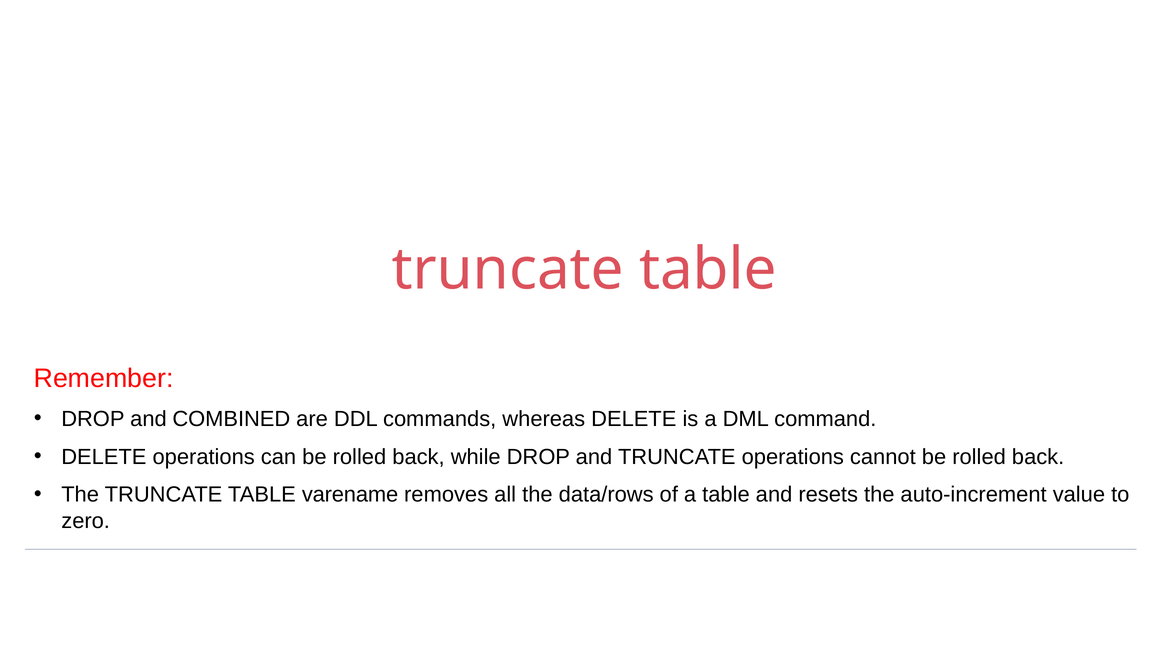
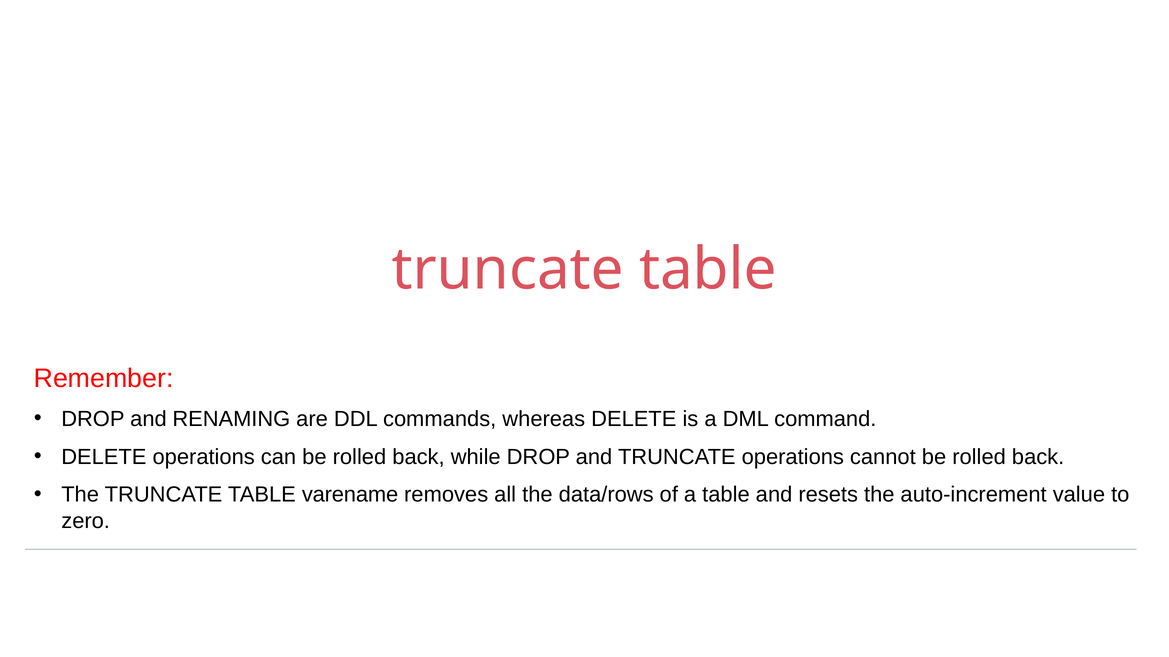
COMBINED: COMBINED -> RENAMING (231, 419)
